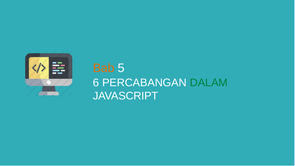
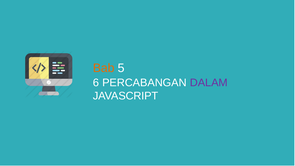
DALAM colour: green -> purple (209, 83)
